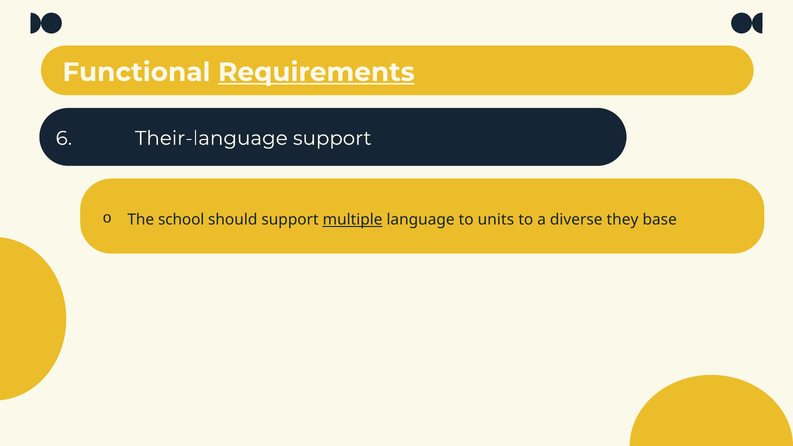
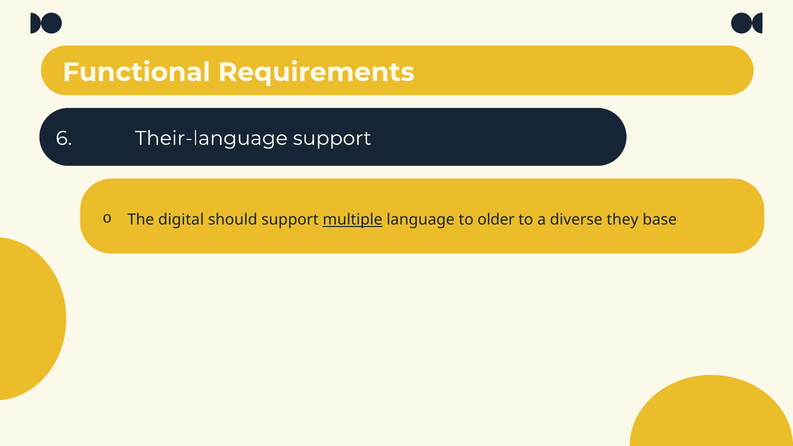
Requirements underline: present -> none (316, 72)
school: school -> digital (181, 220)
units: units -> older (496, 220)
